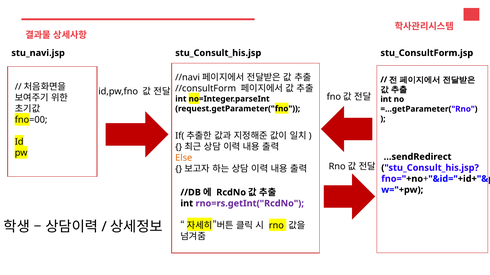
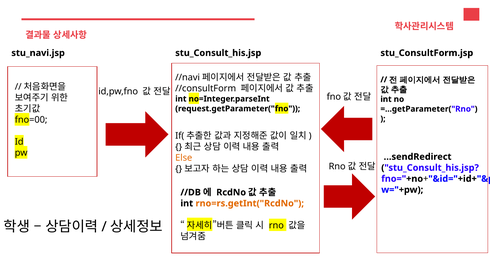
rno=rs.getInt("RcdNo colour: purple -> orange (250, 204)
